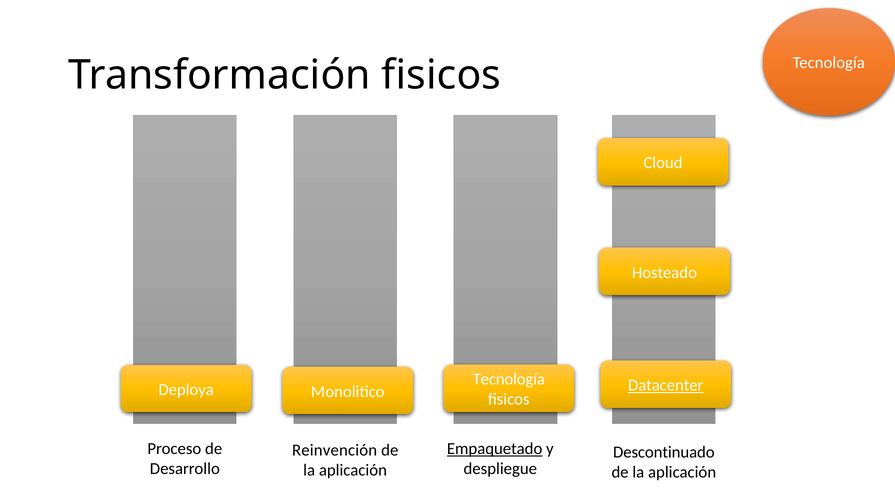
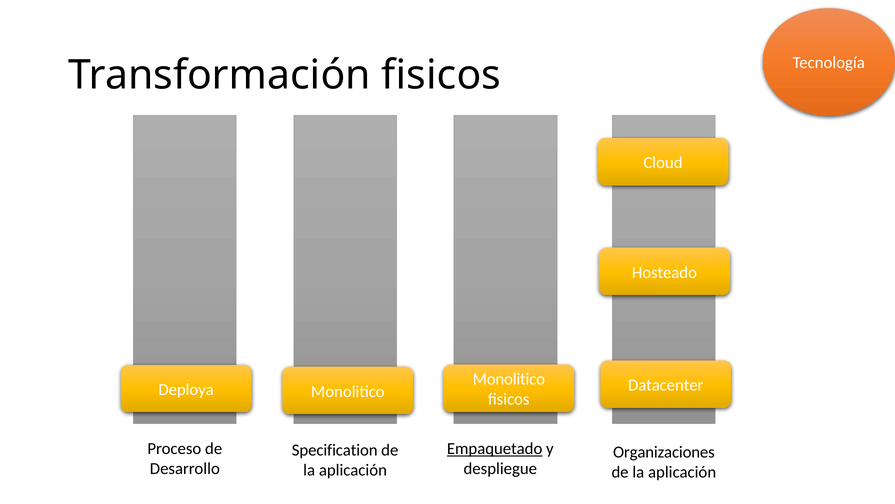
Tecnología: Tecnología -> Monolitico (509, 379)
Datacenter underline: present -> none (666, 385)
Reinvención: Reinvención -> Specification (335, 450)
Descontinuado: Descontinuado -> Organizaciones (664, 452)
